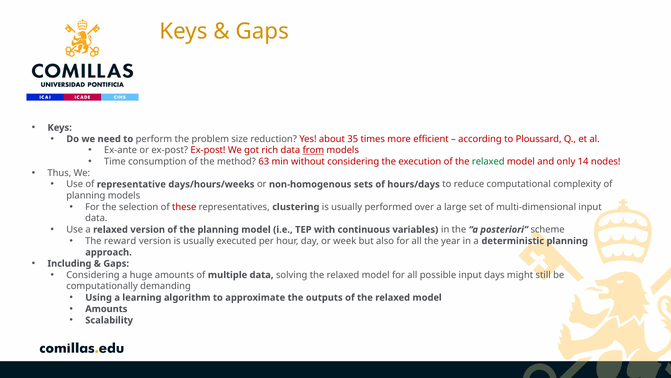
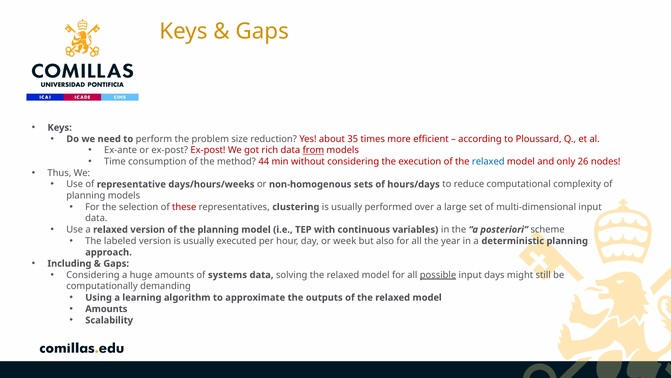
63: 63 -> 44 (264, 161)
relaxed colour: green -> blue (488, 161)
14: 14 -> 26 (583, 161)
reward: reward -> labeled (120, 241)
multiple: multiple -> systems (228, 275)
possible underline: none -> present (438, 275)
